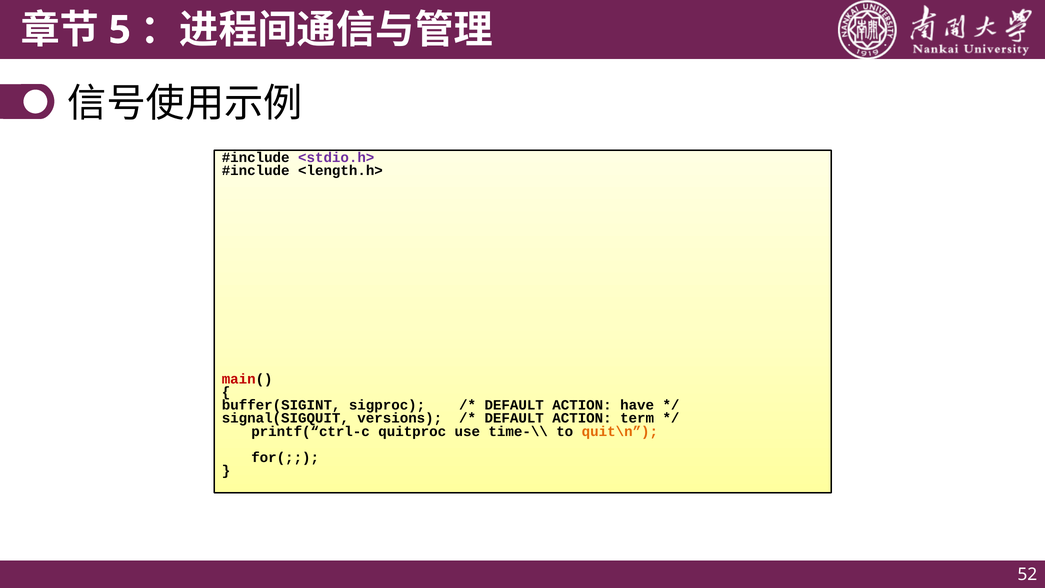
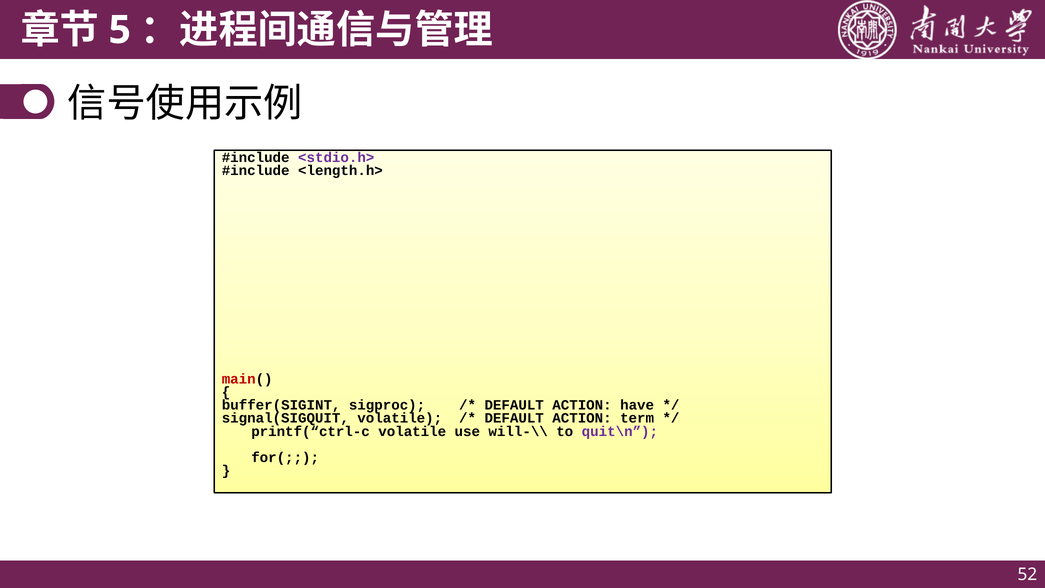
signal(SIGQUIT versions: versions -> volatile (400, 418)
printf(“ctrl-c quitproc: quitproc -> volatile (412, 431)
time-\\: time-\\ -> will-\\ (518, 431)
quit\n colour: orange -> purple (620, 431)
